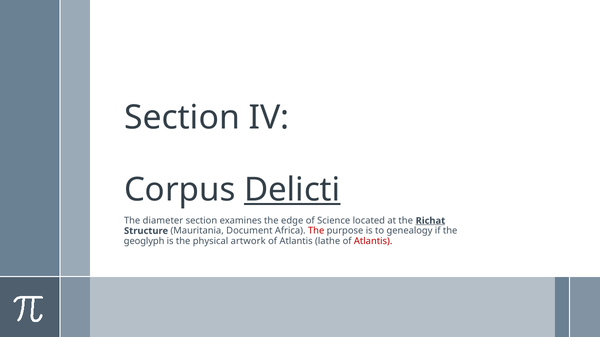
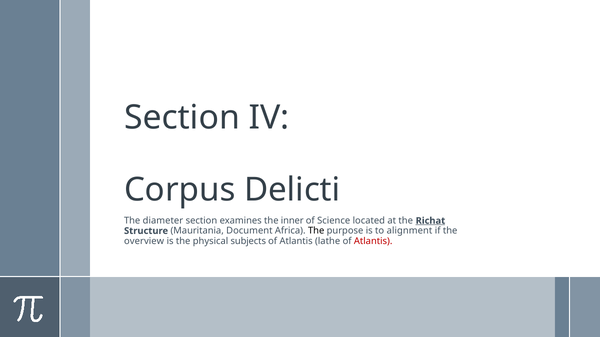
Delicti underline: present -> none (292, 190)
edge: edge -> inner (292, 221)
The colour: red -> black (316, 231)
genealogy: genealogy -> alignment (409, 231)
geoglyph: geoglyph -> overview (144, 241)
artwork: artwork -> subjects (248, 241)
